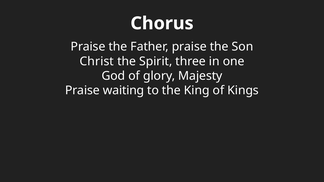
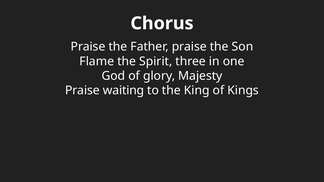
Christ: Christ -> Flame (97, 61)
